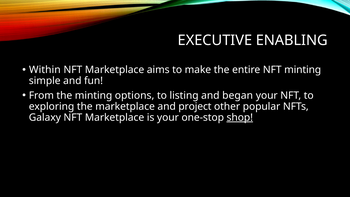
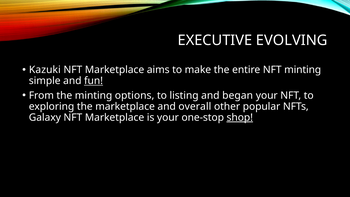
ENABLING: ENABLING -> EVOLVING (292, 40)
Within: Within -> Kazuki (45, 70)
fun underline: none -> present (94, 81)
project: project -> overall (195, 106)
